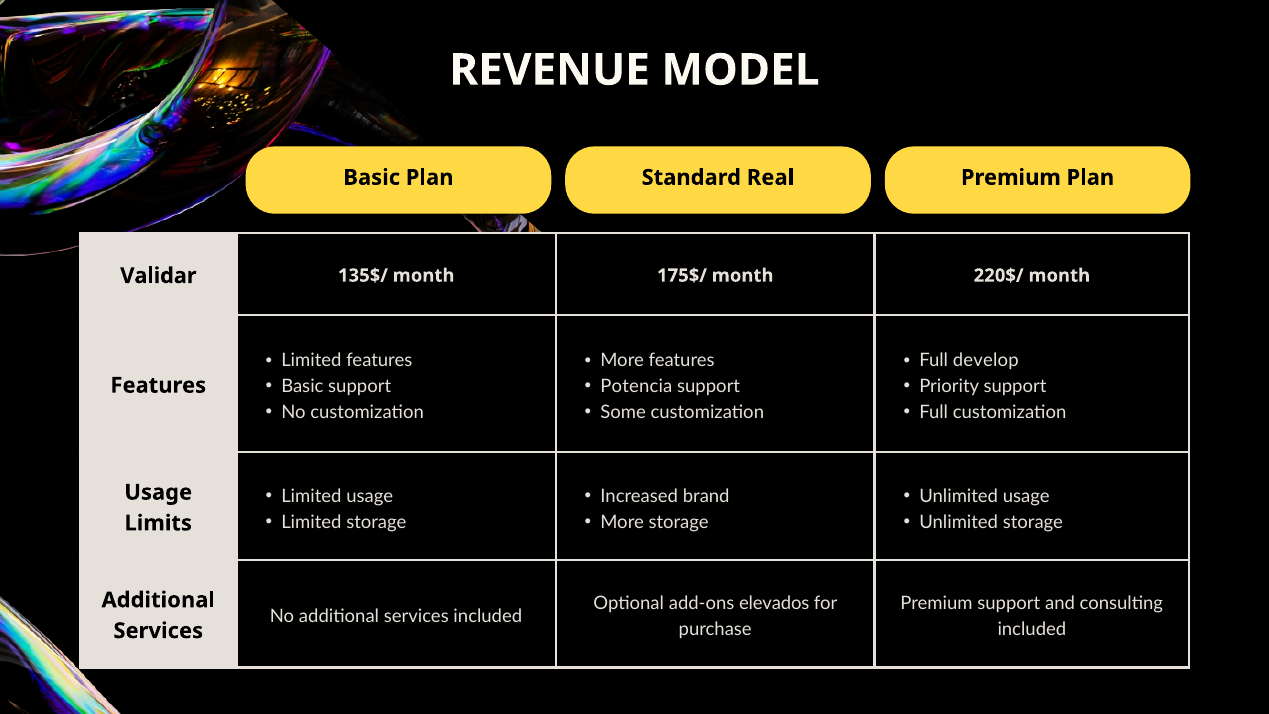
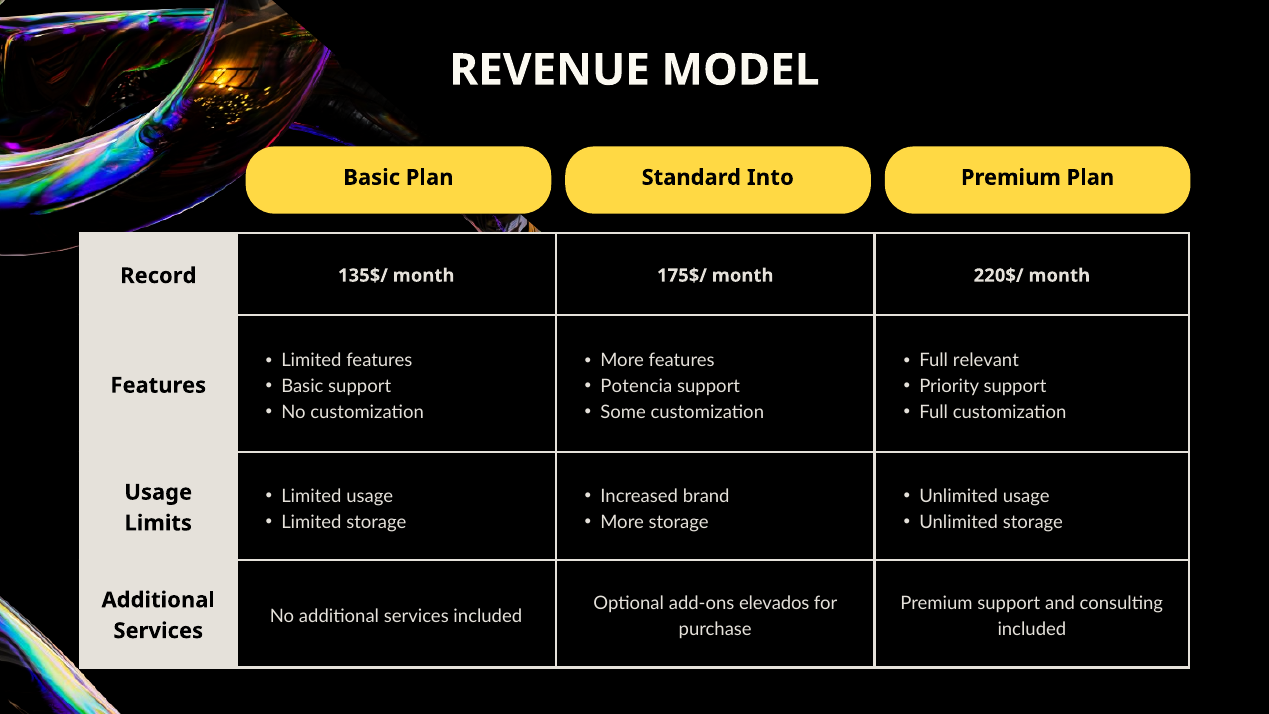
Real: Real -> Into (770, 177)
Validar: Validar -> Record (158, 276)
develop: develop -> relevant (986, 361)
